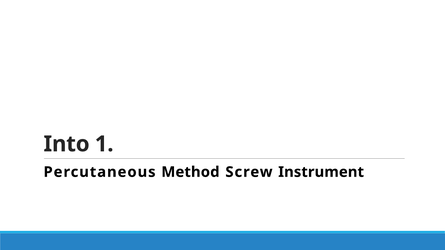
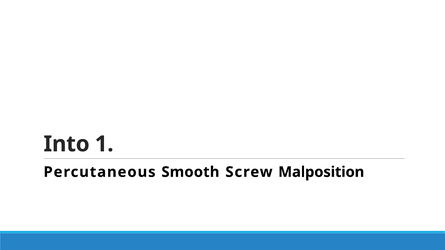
Method: Method -> Smooth (190, 172)
Instrument: Instrument -> Malposition (321, 172)
